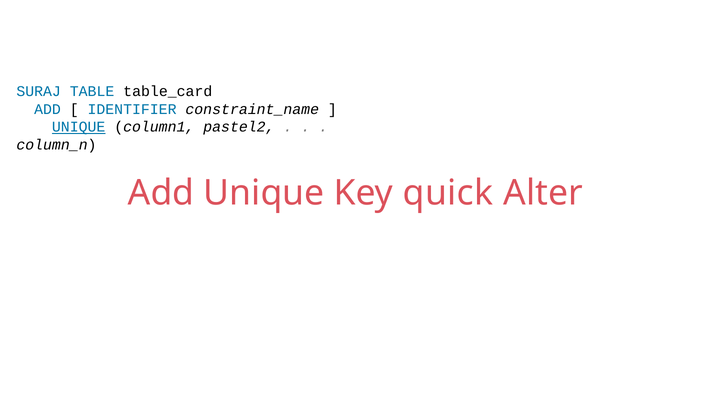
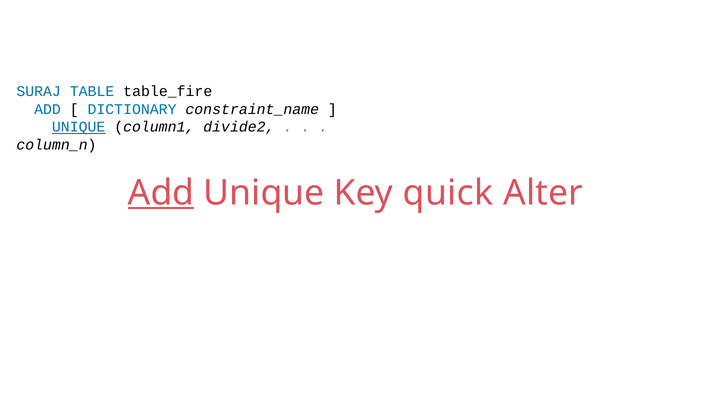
table_card: table_card -> table_fire (168, 91)
IDENTIFIER: IDENTIFIER -> DICTIONARY (132, 109)
pastel2: pastel2 -> divide2 (239, 127)
Add underline: none -> present (161, 193)
